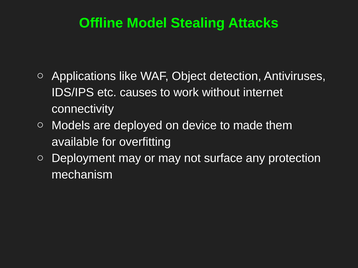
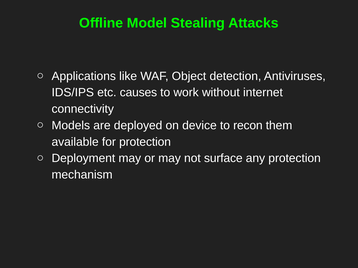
made: made -> recon (248, 126)
for overfitting: overfitting -> protection (145, 142)
